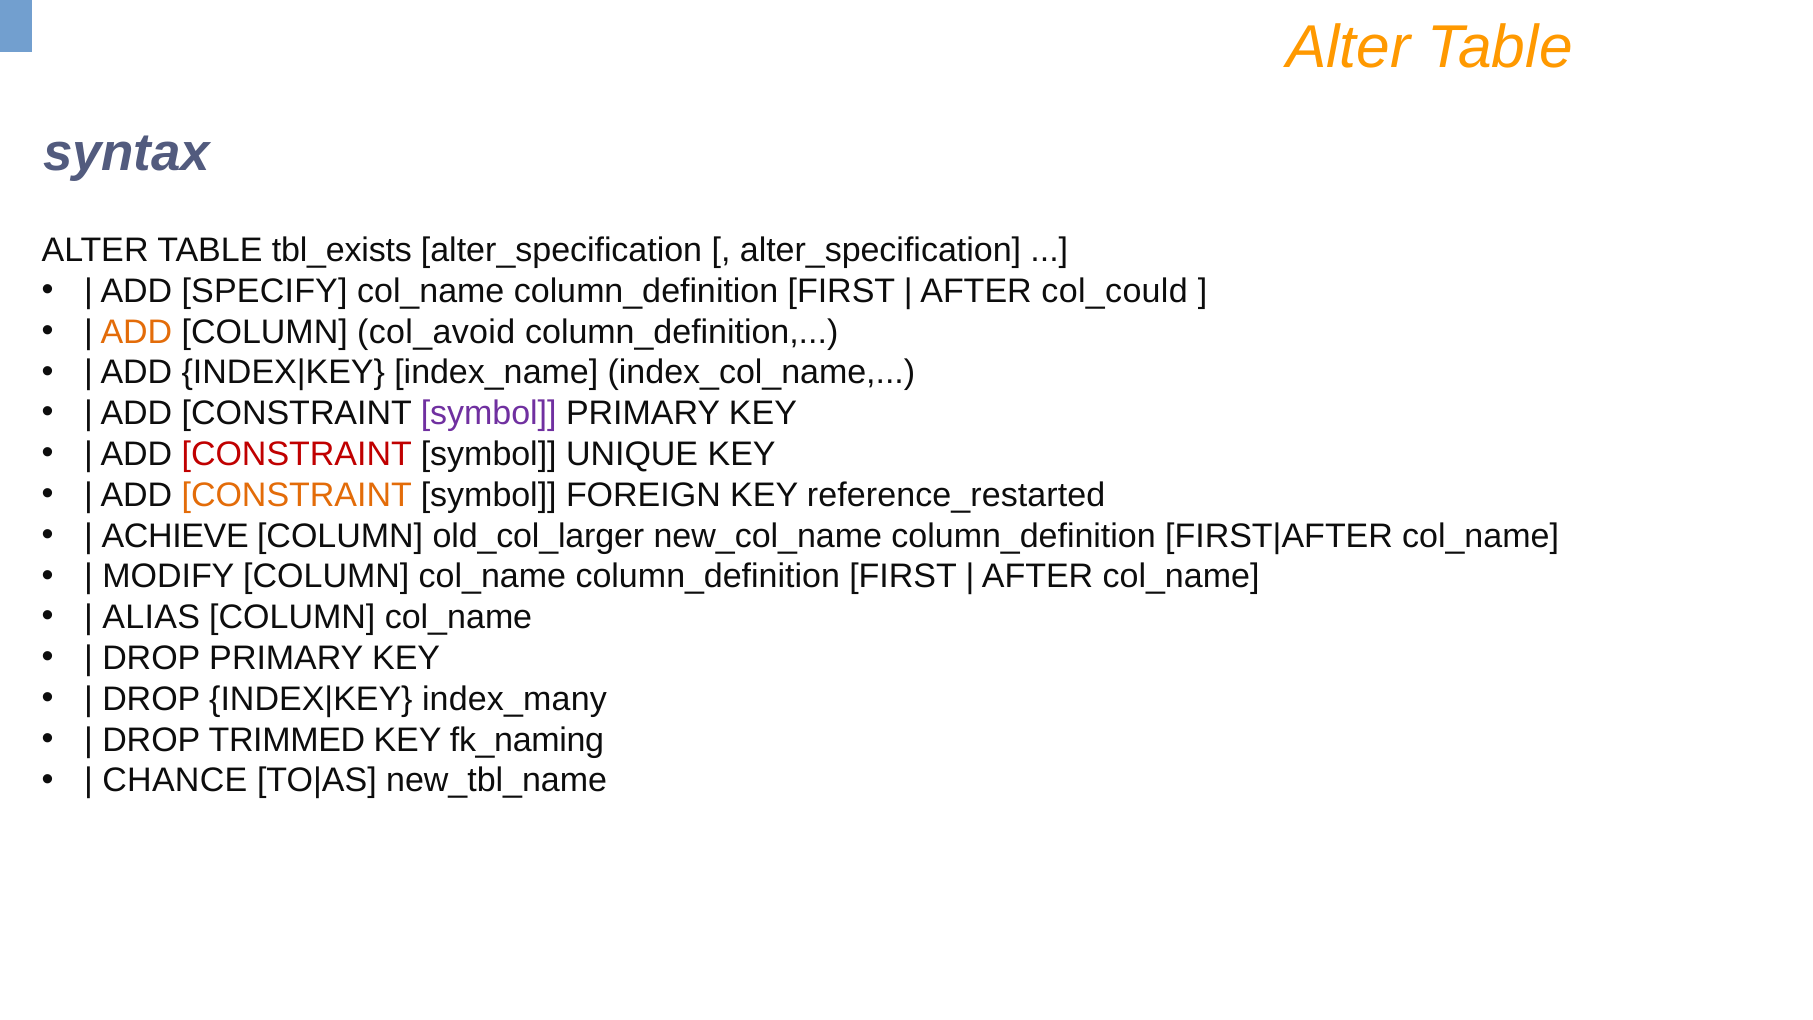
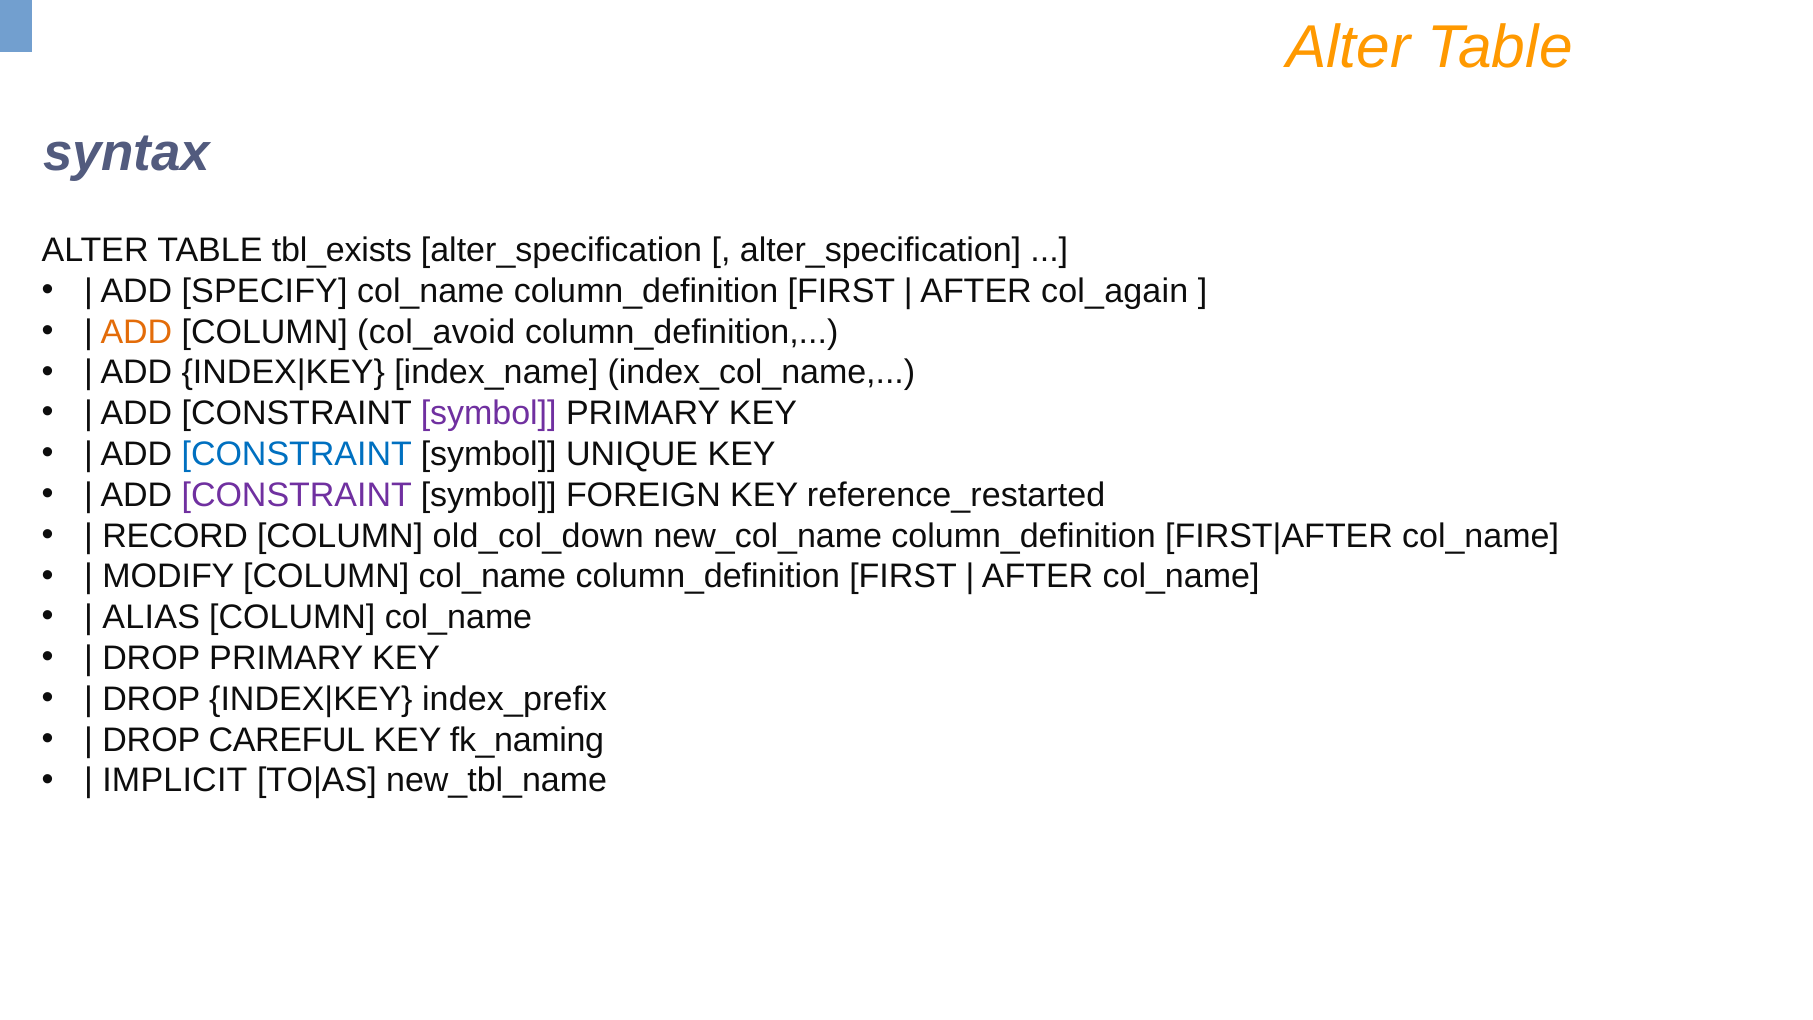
col_could: col_could -> col_again (1115, 291)
CONSTRAINT colour: red -> blue (297, 454)
CONSTRAINT colour: orange -> purple (297, 495)
ACHIEVE: ACHIEVE -> RECORD (175, 536)
old_col_larger: old_col_larger -> old_col_down (538, 536)
index_many: index_many -> index_prefix (514, 699)
TRIMMED: TRIMMED -> CAREFUL (287, 740)
CHANCE: CHANCE -> IMPLICIT (175, 780)
